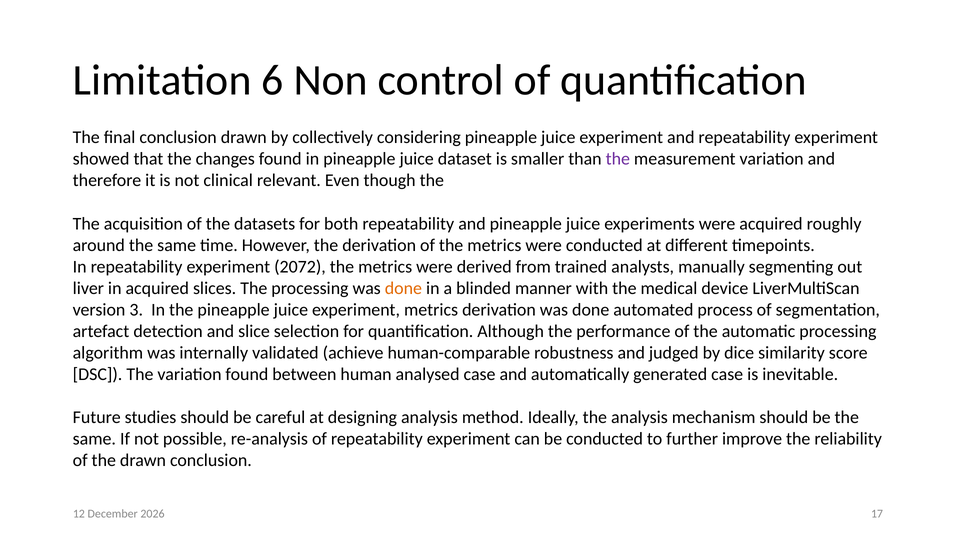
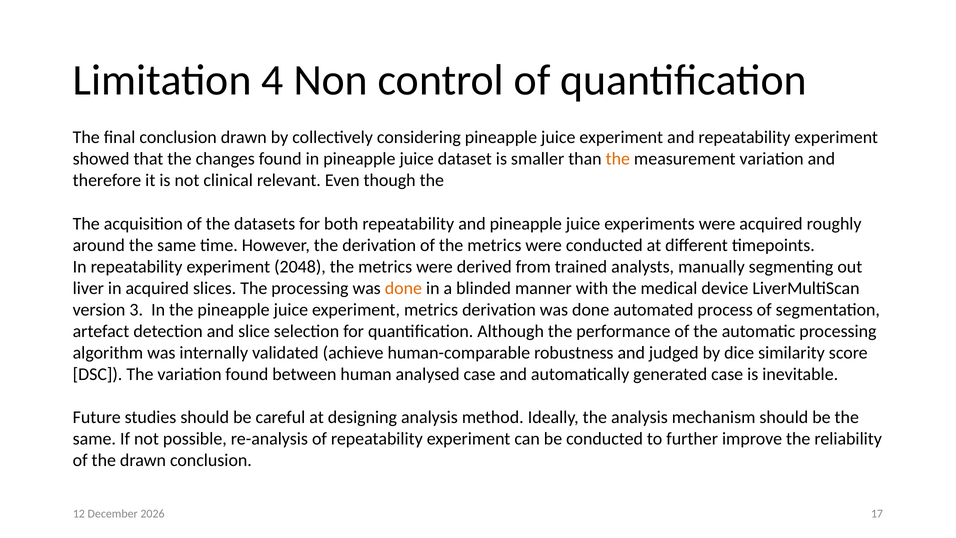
6: 6 -> 4 (273, 80)
the colour: purple -> orange (618, 159)
2072: 2072 -> 2048 (300, 267)
